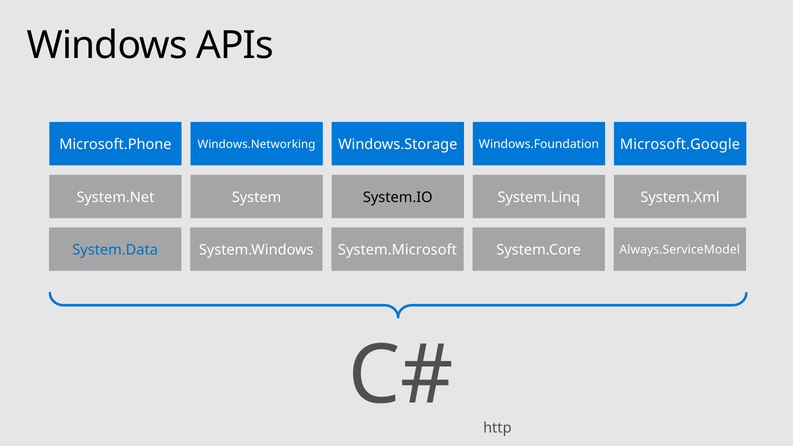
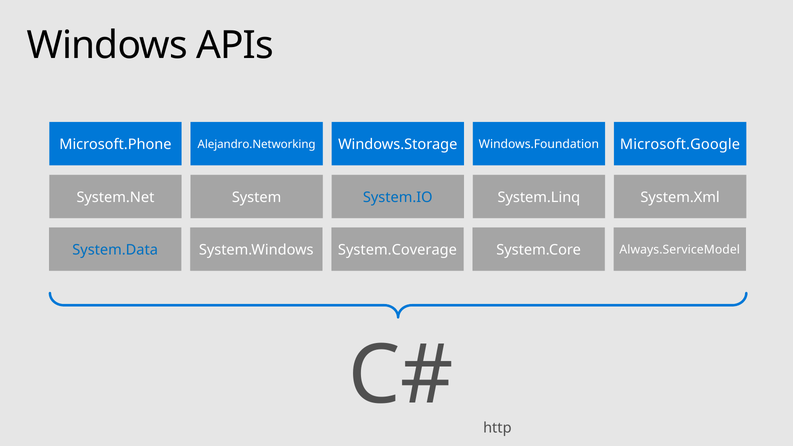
Windows.Networking: Windows.Networking -> Alejandro.Networking (257, 144)
System.IO colour: black -> blue (398, 198)
System.Microsoft: System.Microsoft -> System.Coverage (397, 250)
